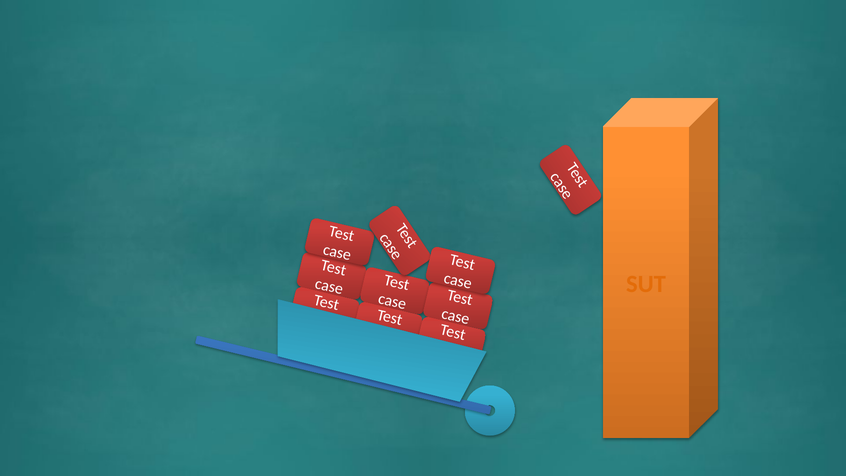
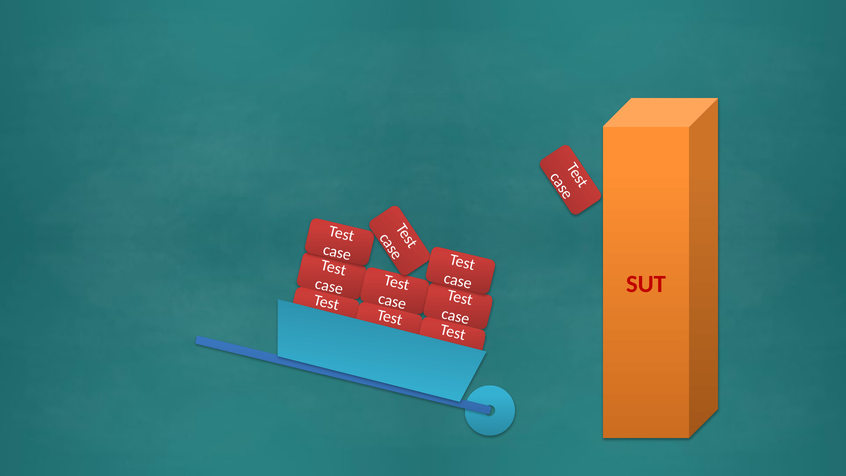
SUT colour: orange -> red (646, 284)
